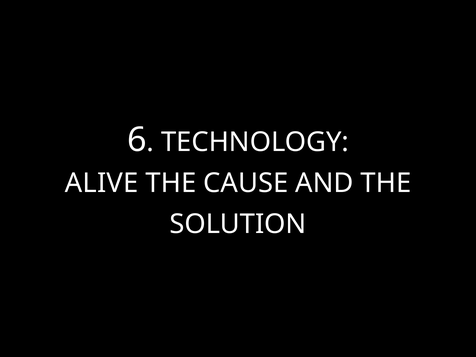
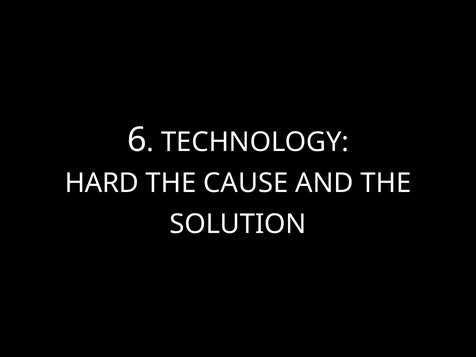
ALIVE: ALIVE -> HARD (102, 183)
